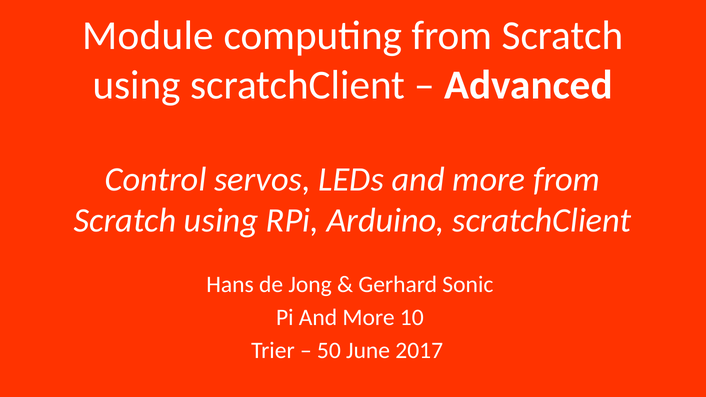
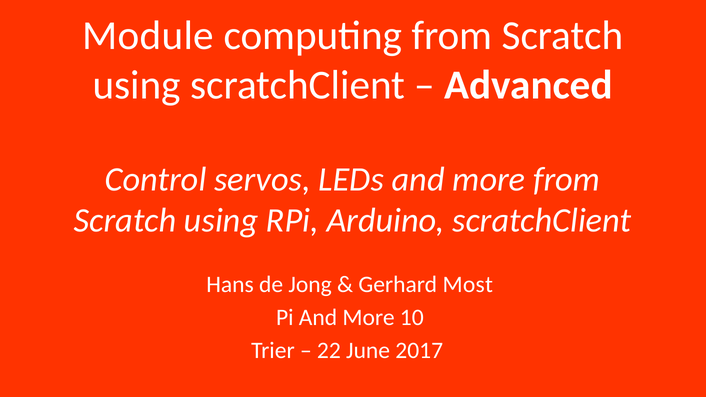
Sonic: Sonic -> Most (468, 285)
50: 50 -> 22 (329, 350)
